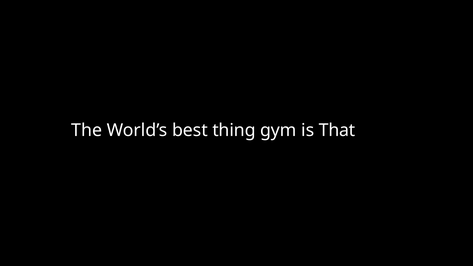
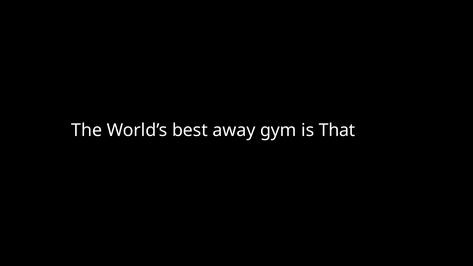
thing: thing -> away (234, 130)
